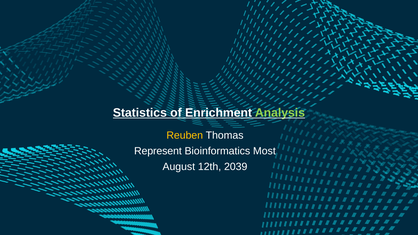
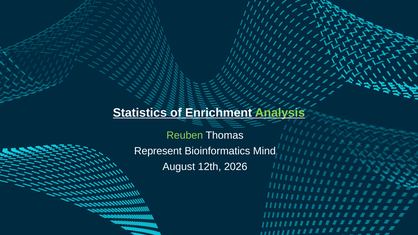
Reuben colour: yellow -> light green (185, 136)
Most: Most -> Mind (264, 151)
2039: 2039 -> 2026 (236, 167)
